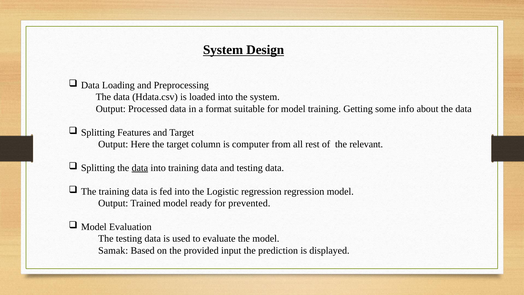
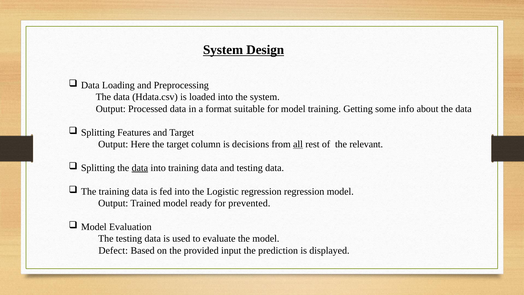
computer: computer -> decisions (251, 144)
all underline: none -> present (298, 144)
Samak: Samak -> Defect (113, 250)
